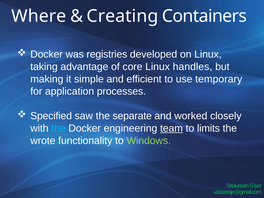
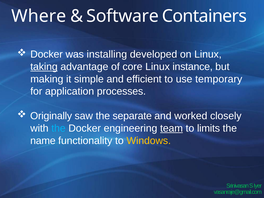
Creating: Creating -> Software (123, 16)
registries: registries -> installing (107, 54)
taking underline: none -> present (44, 67)
handles: handles -> instance (193, 67)
Specified: Specified -> Originally (51, 116)
wrote: wrote -> name (43, 141)
Windows colour: light green -> yellow (149, 141)
